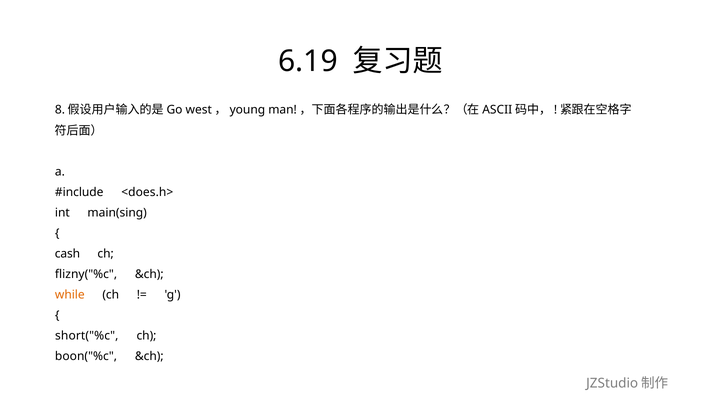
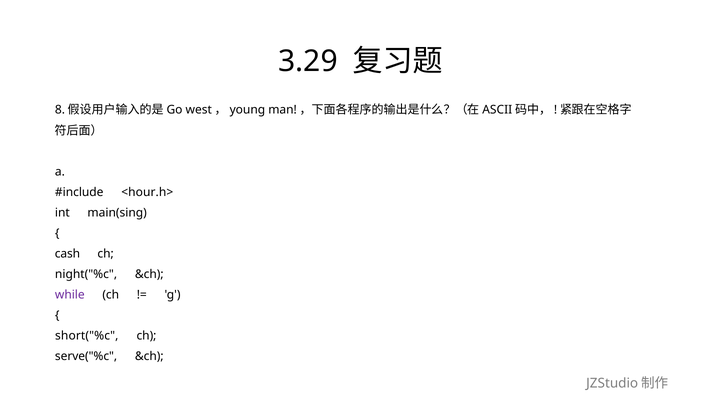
6.19: 6.19 -> 3.29 (308, 61)
<does.h>: <does.h> -> <hour.h> (147, 192)
flizny("%c: flizny("%c -> night("%c (86, 274)
while colour: orange -> purple (70, 294)
boon("%c: boon("%c -> serve("%c (86, 356)
